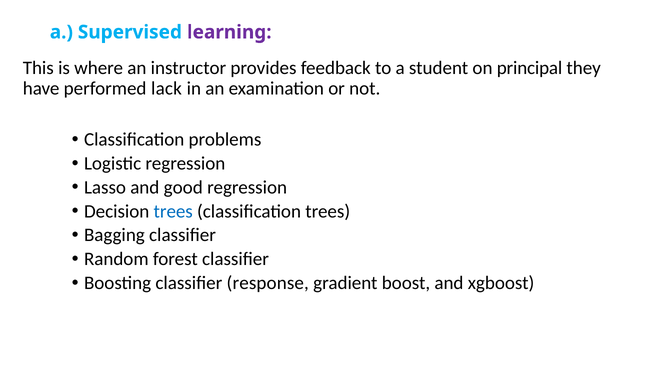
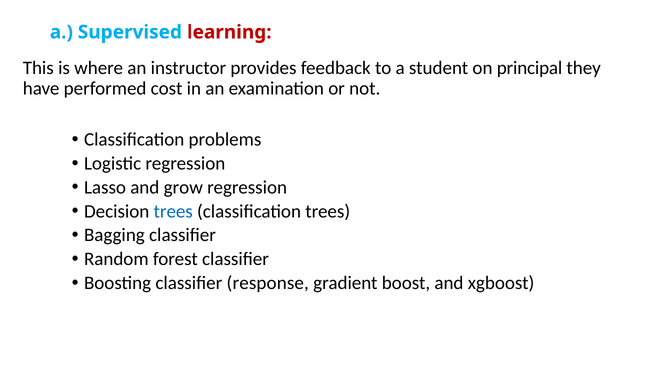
learning colour: purple -> red (229, 32)
lack: lack -> cost (167, 88)
good: good -> grow (183, 188)
